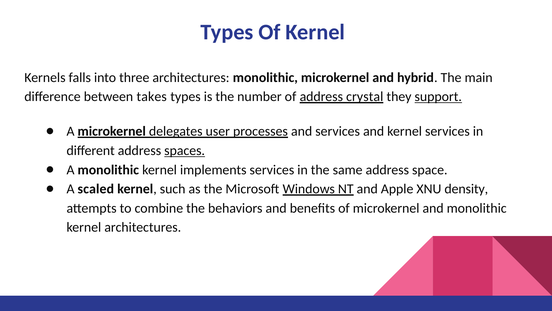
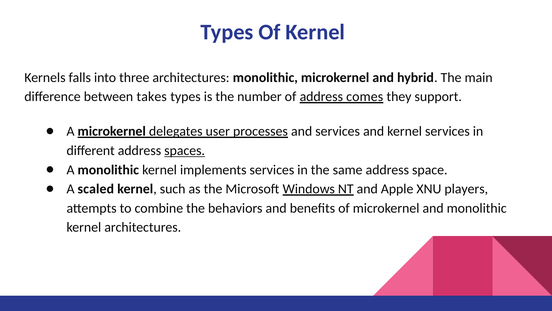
crystal: crystal -> comes (365, 97)
support underline: present -> none (438, 97)
density: density -> players (466, 189)
